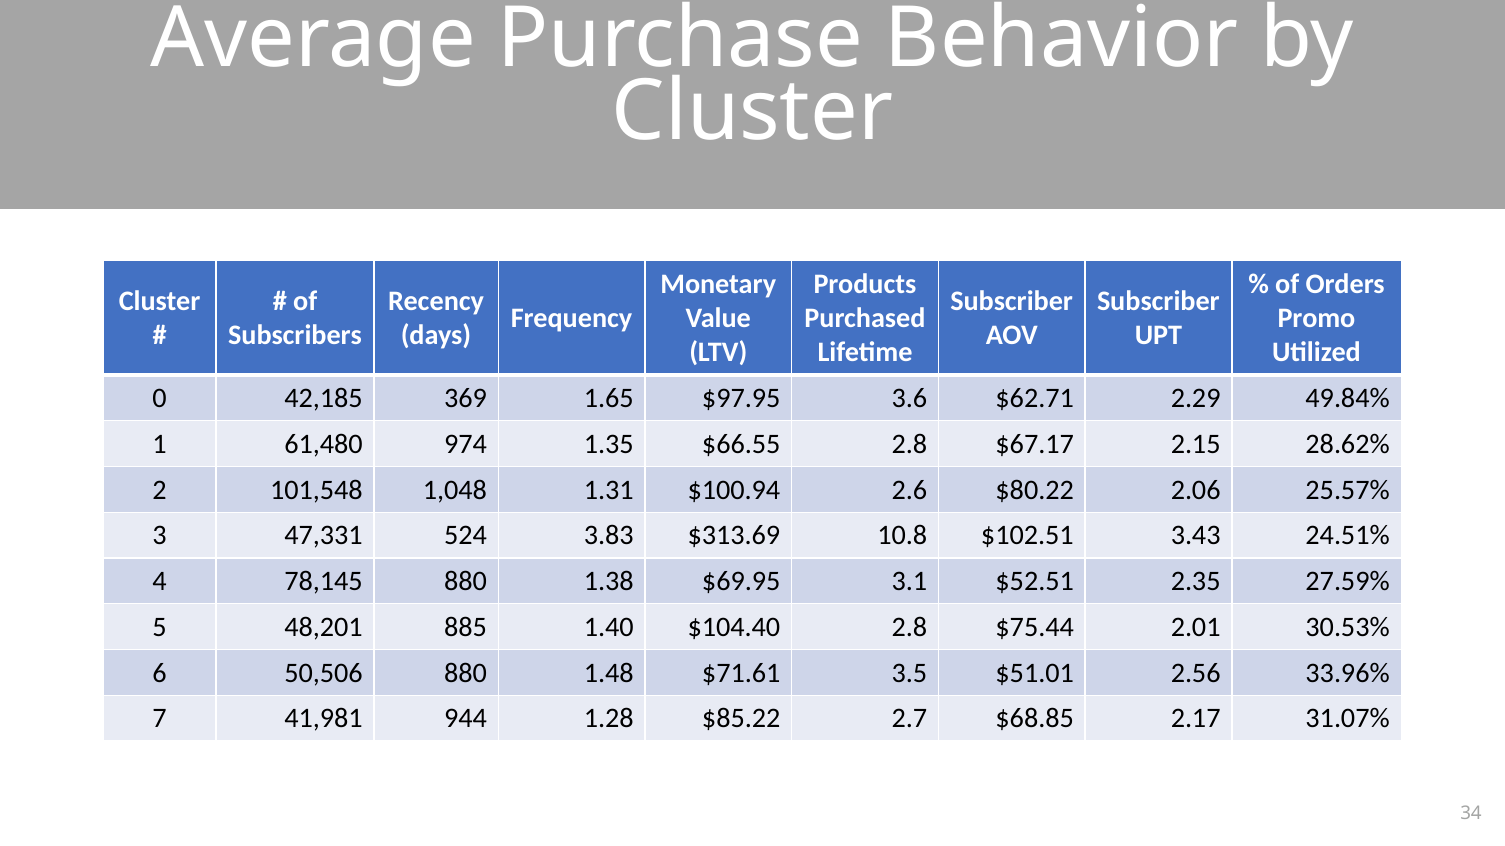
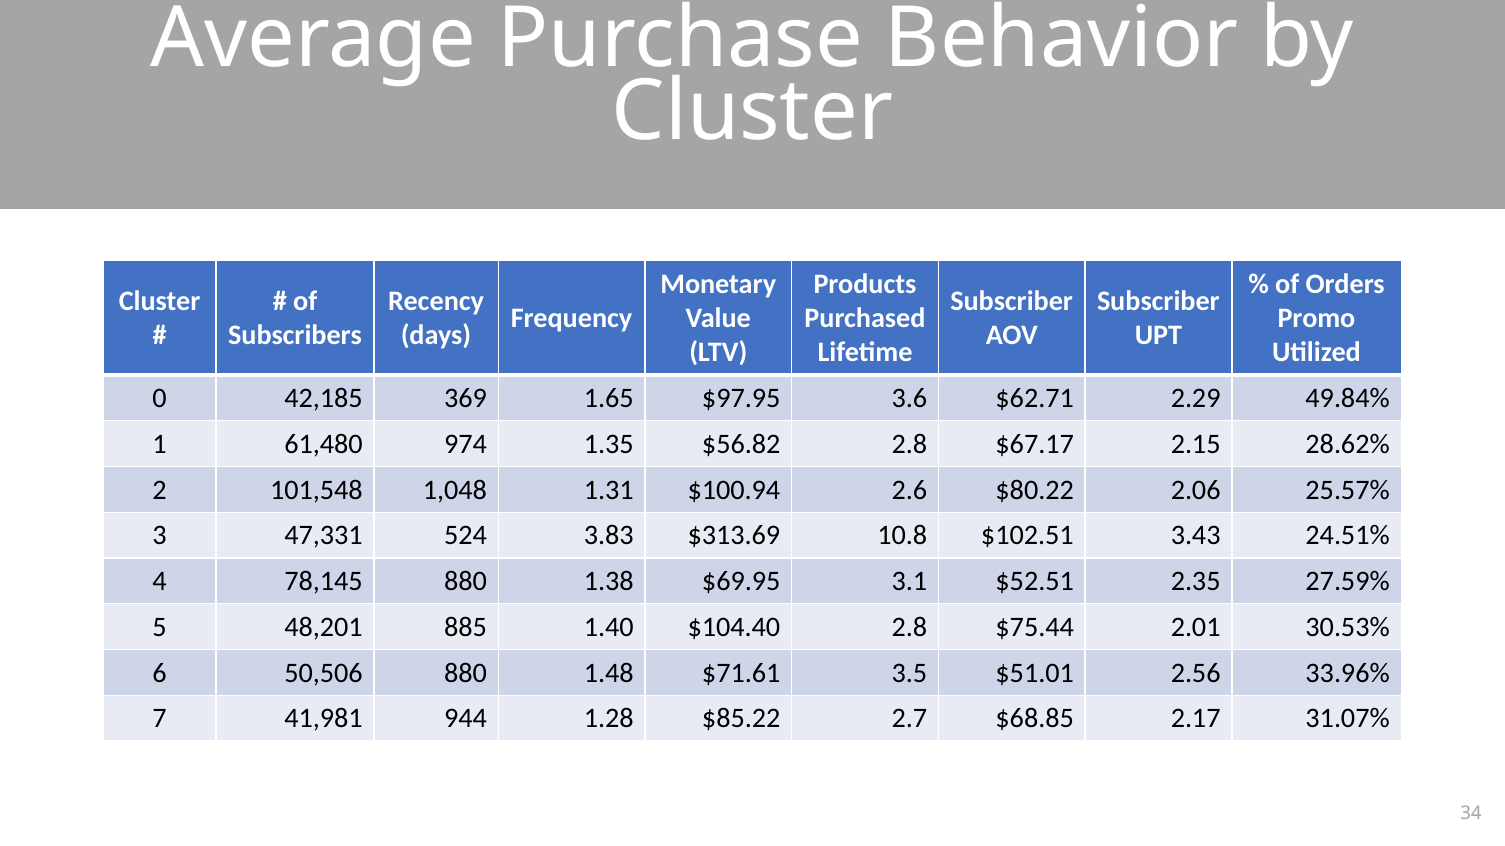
$66.55: $66.55 -> $56.82 (741, 444)
